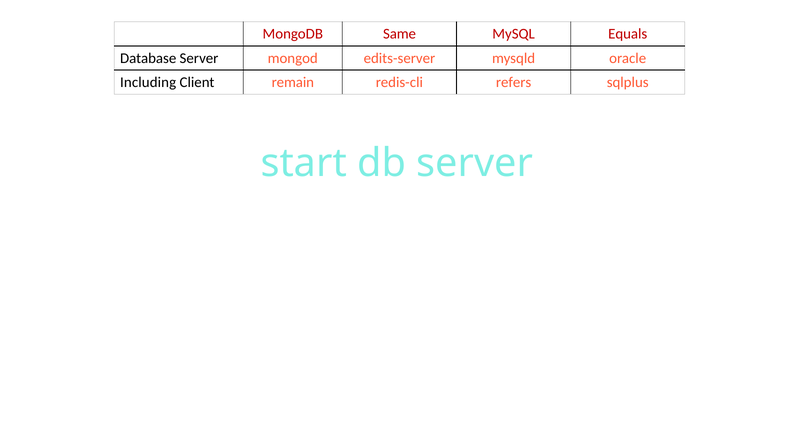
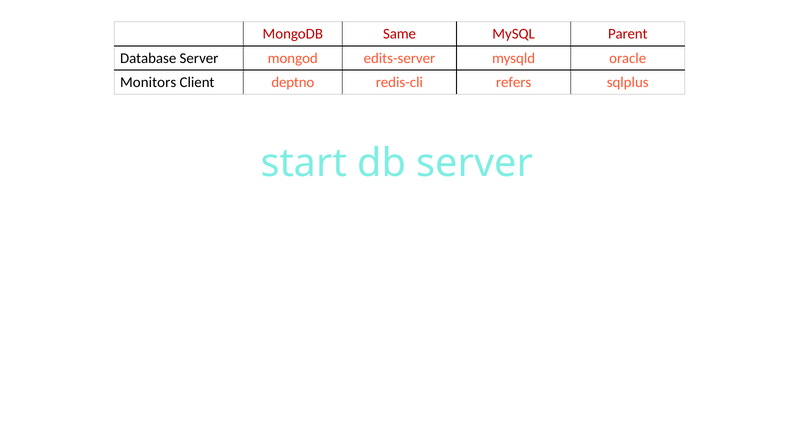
Equals: Equals -> Parent (628, 34)
Including: Including -> Monitors (148, 82)
remain: remain -> deptno (293, 82)
